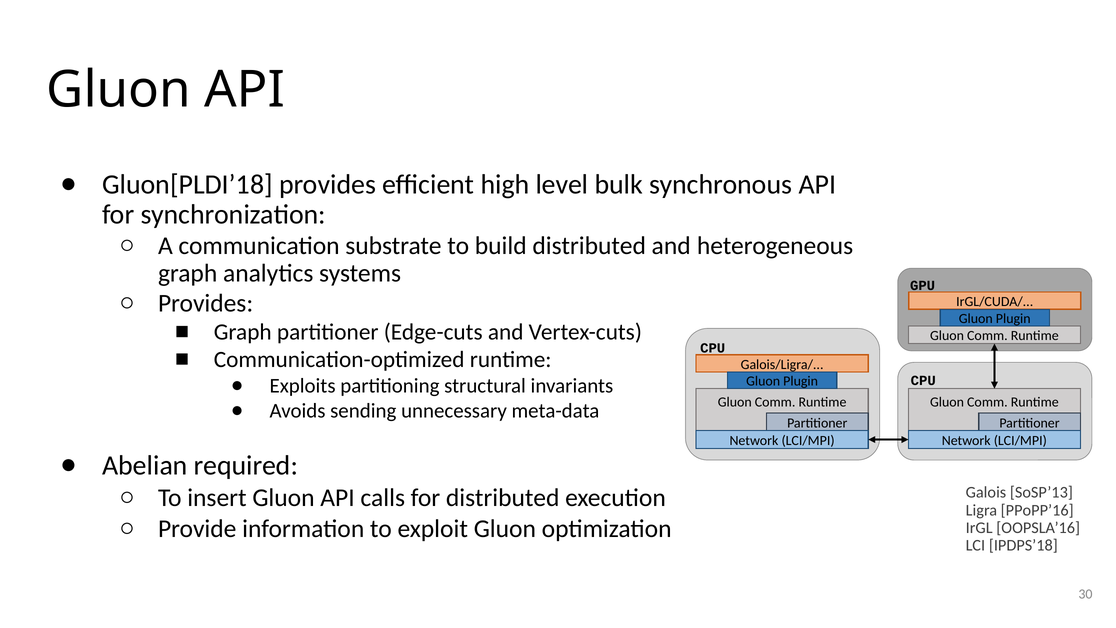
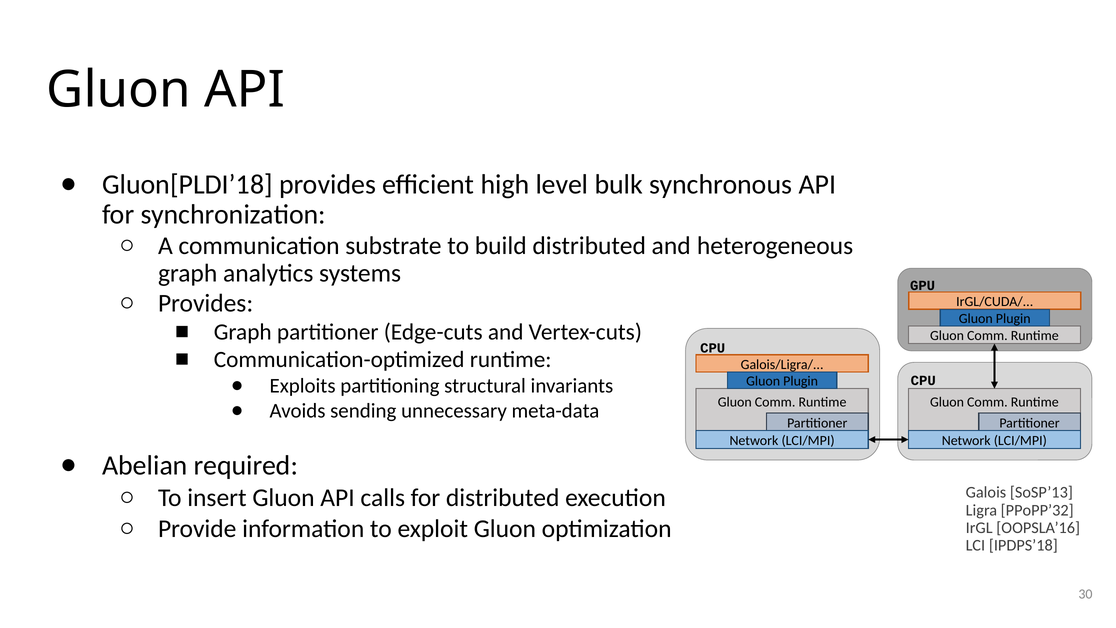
PPoPP’16: PPoPP’16 -> PPoPP’32 (1037, 510)
